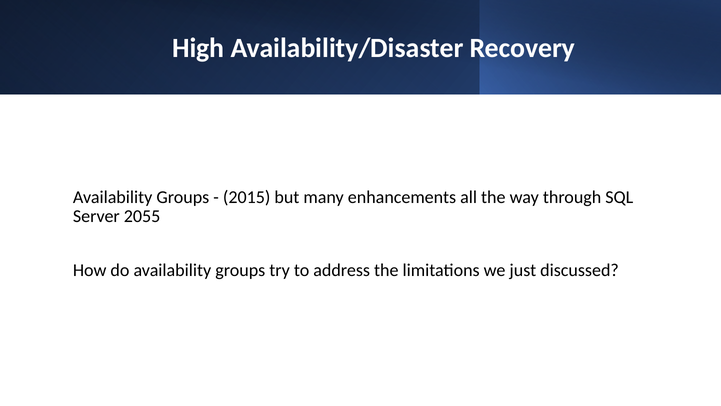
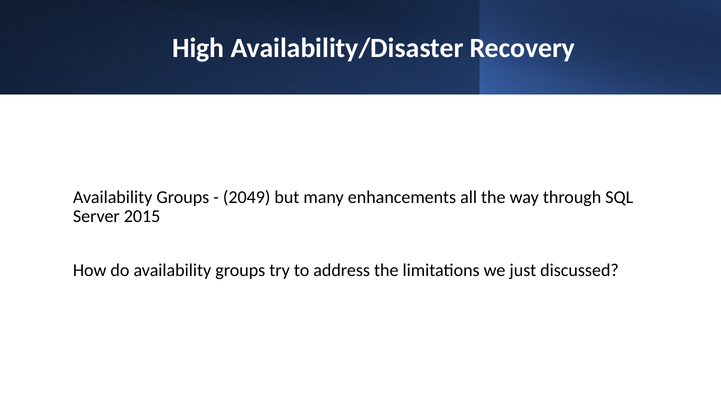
2015: 2015 -> 2049 (247, 197)
2055: 2055 -> 2015 (142, 216)
